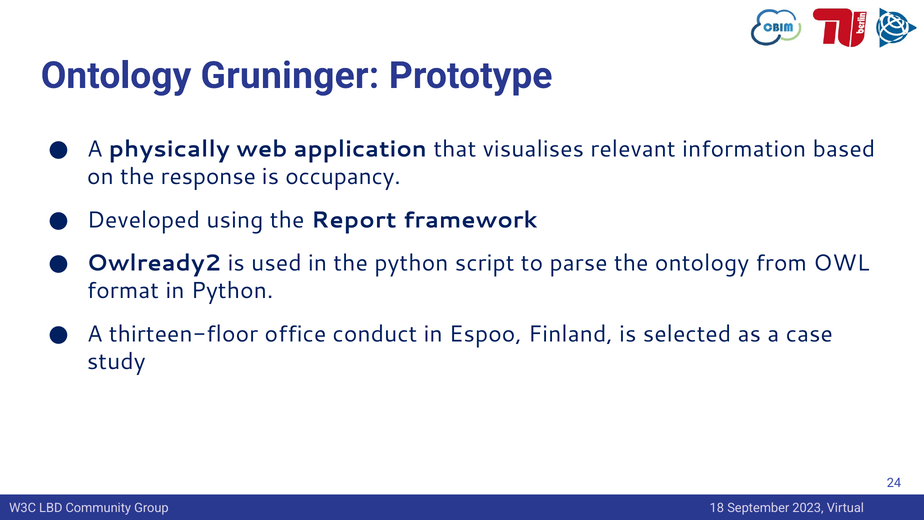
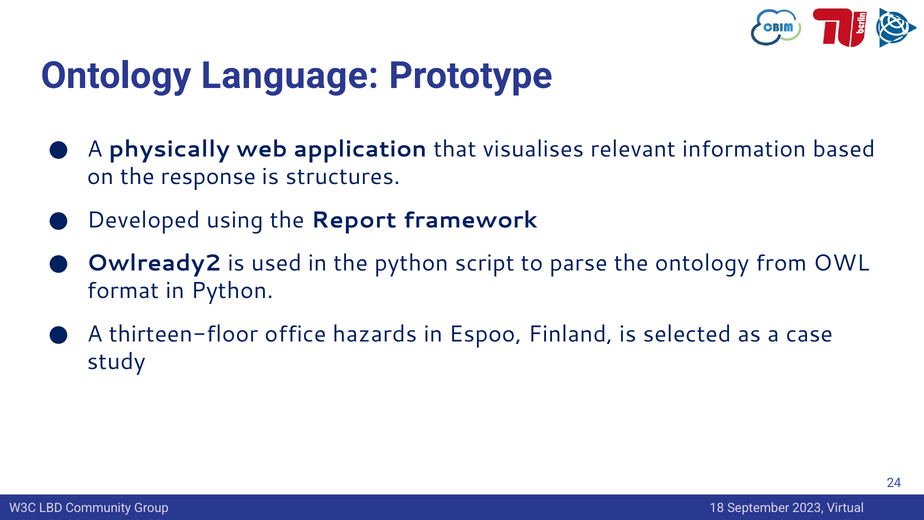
Gruninger: Gruninger -> Language (290, 76)
occupancy: occupancy -> structures (343, 177)
conduct: conduct -> hazards (375, 334)
